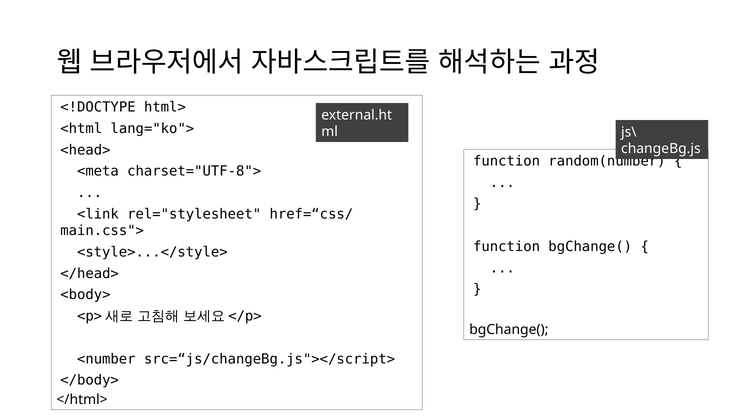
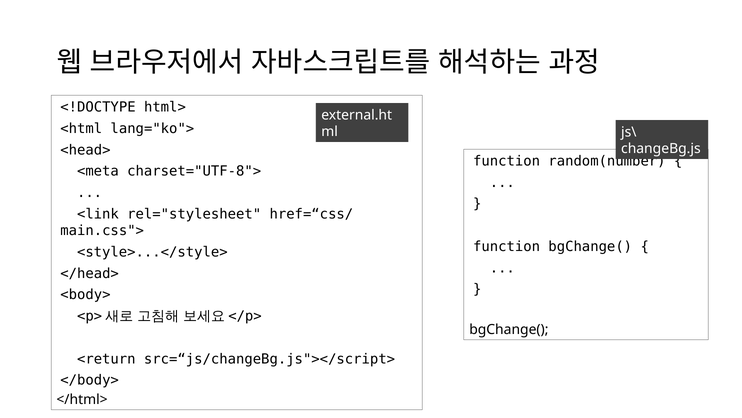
<number: <number -> <return (106, 358)
